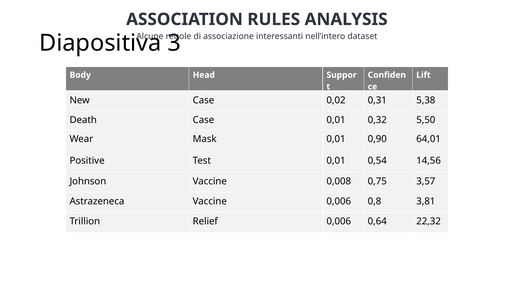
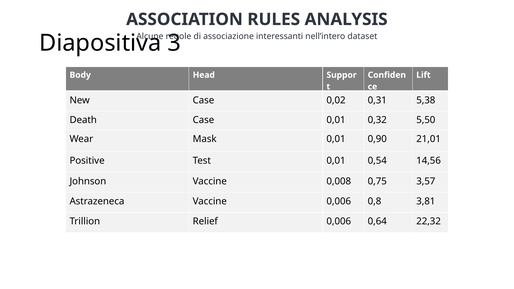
64,01: 64,01 -> 21,01 (429, 139)
